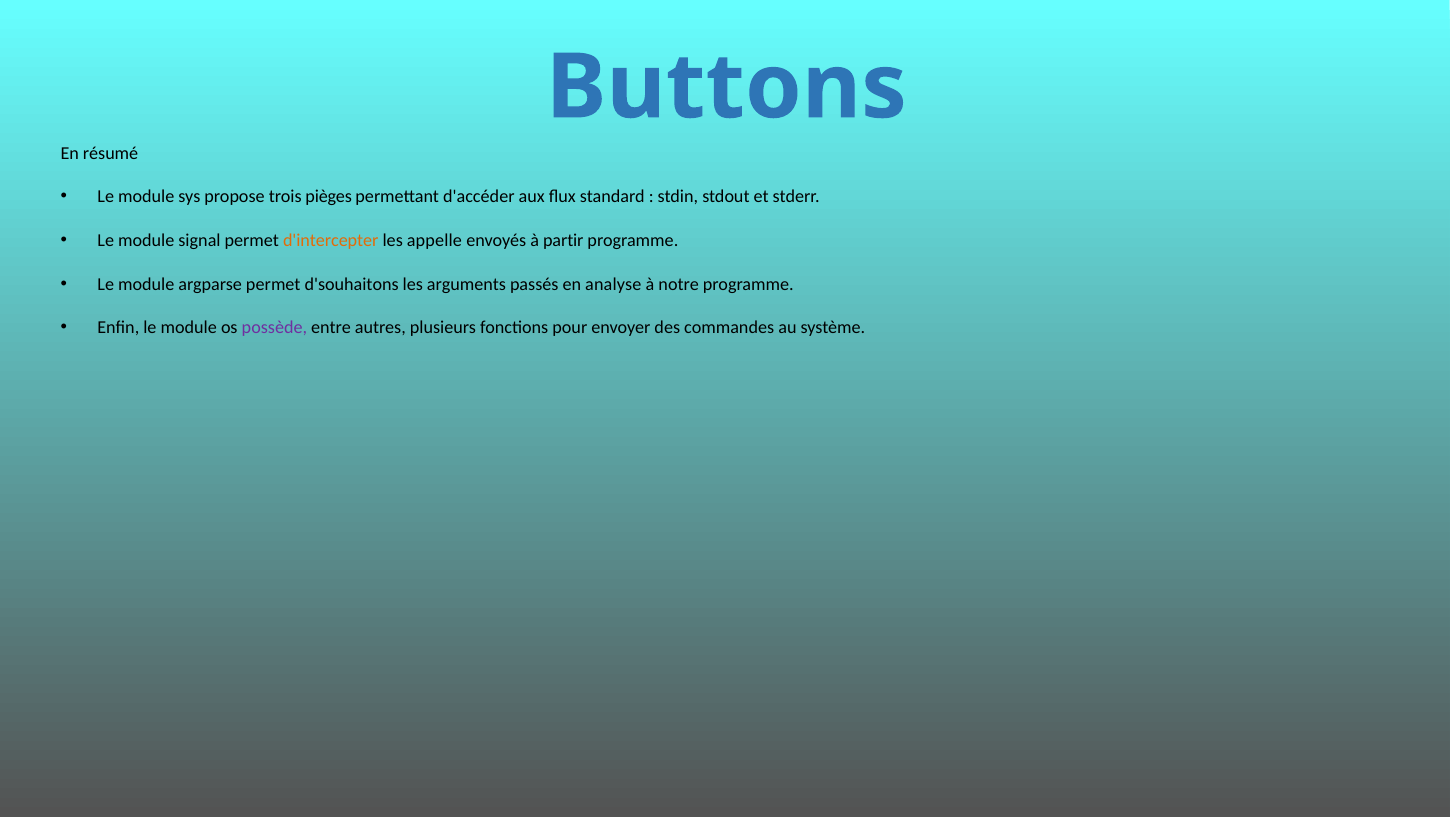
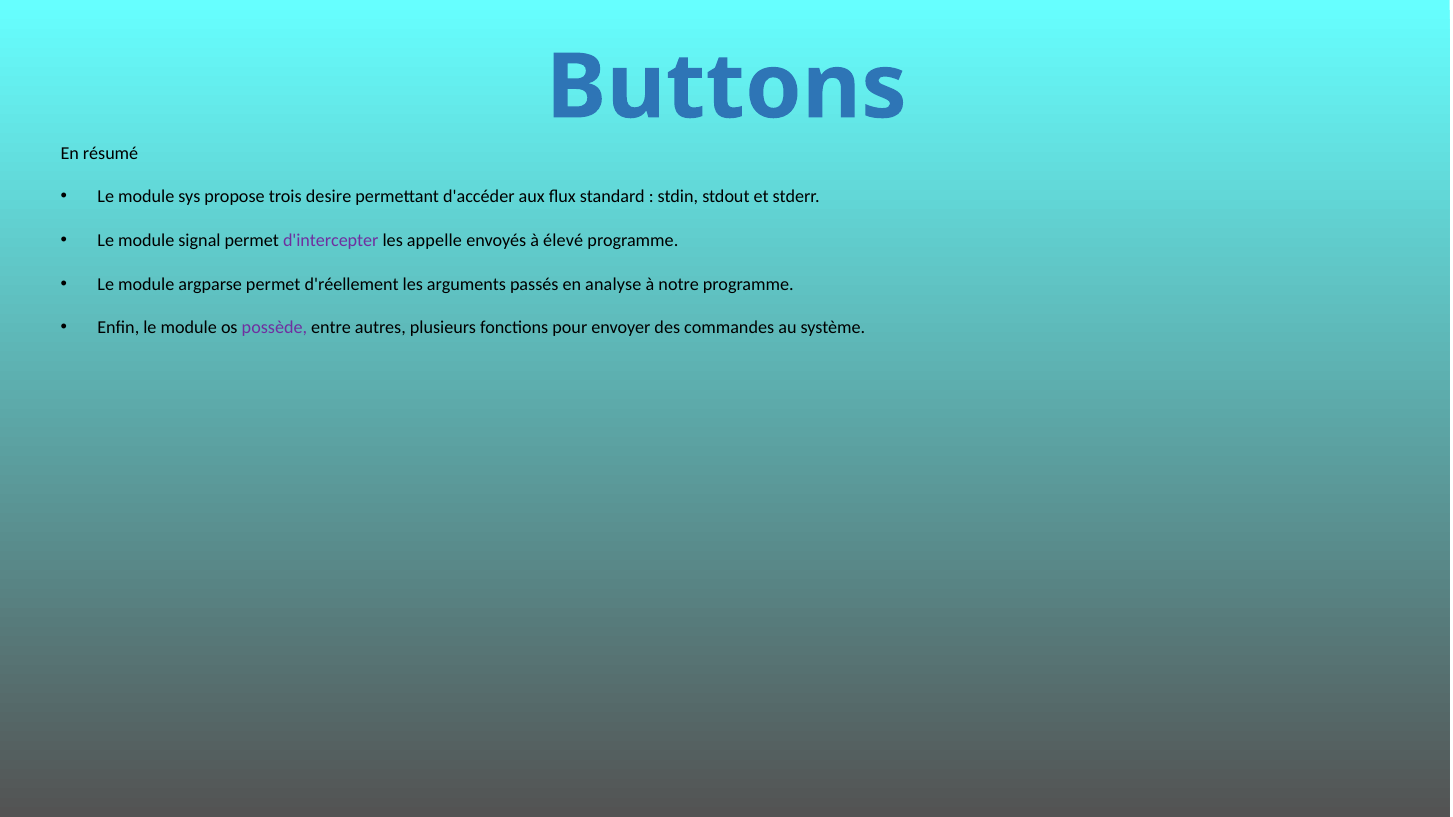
pièges: pièges -> desire (329, 197)
d'intercepter colour: orange -> purple (331, 241)
partir: partir -> élevé (563, 241)
d'souhaitons: d'souhaitons -> d'réellement (352, 284)
